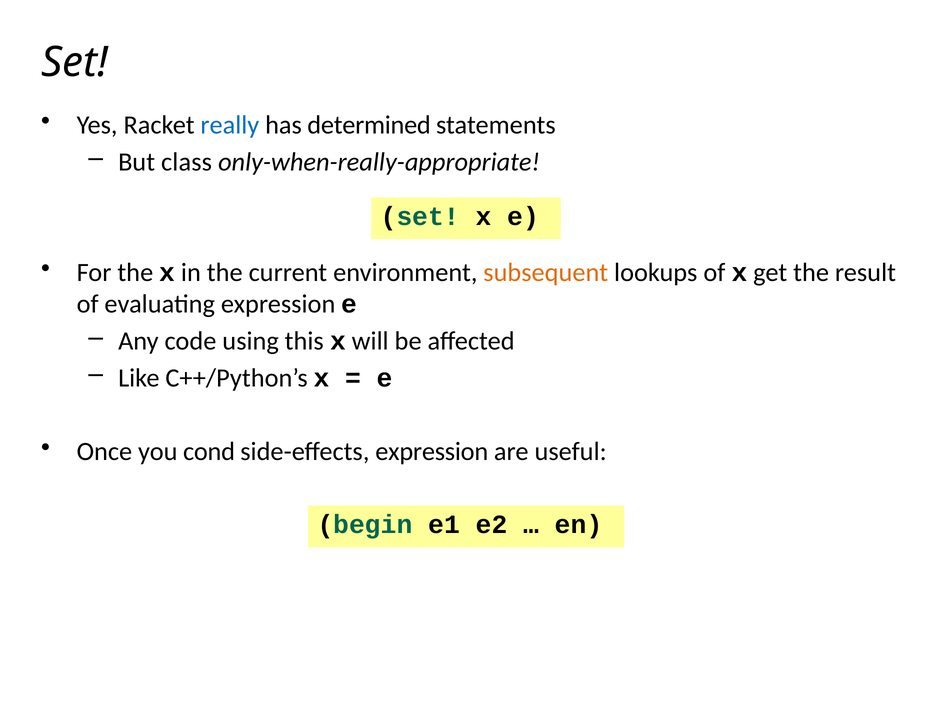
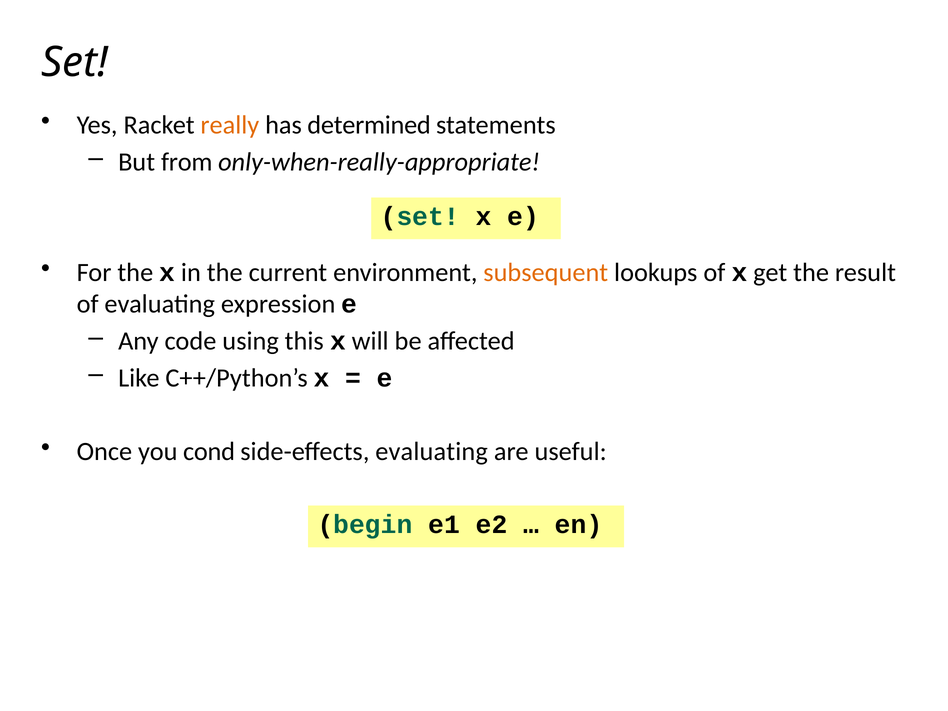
really colour: blue -> orange (230, 125)
class: class -> from (187, 162)
side-effects expression: expression -> evaluating (432, 452)
